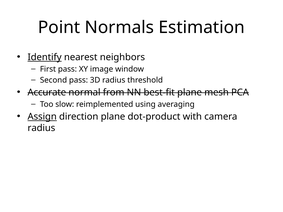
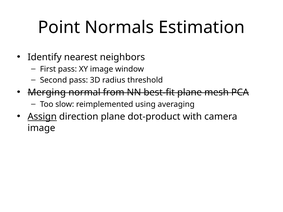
Identify underline: present -> none (45, 57)
Accurate: Accurate -> Merging (47, 93)
radius: radius -> image (41, 128)
